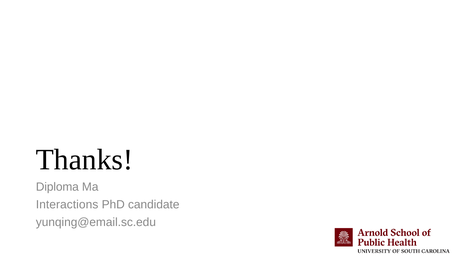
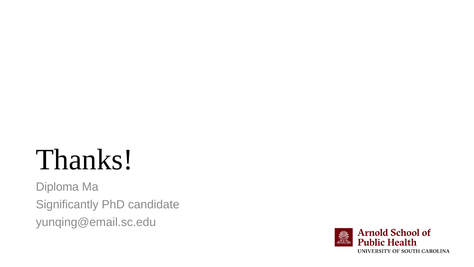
Interactions: Interactions -> Significantly (67, 204)
